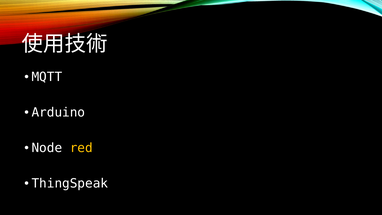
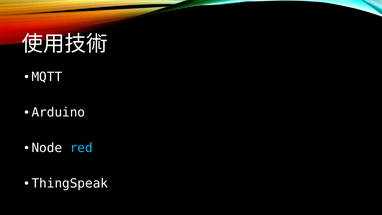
red colour: yellow -> light blue (81, 148)
